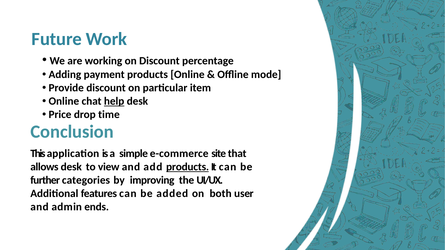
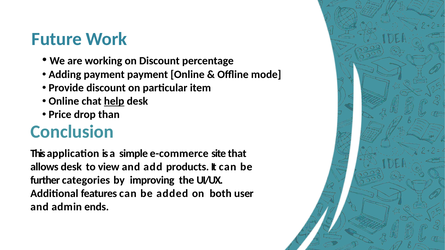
payment products: products -> payment (148, 75)
time: time -> than (109, 115)
products underline: present -> none (188, 167)
